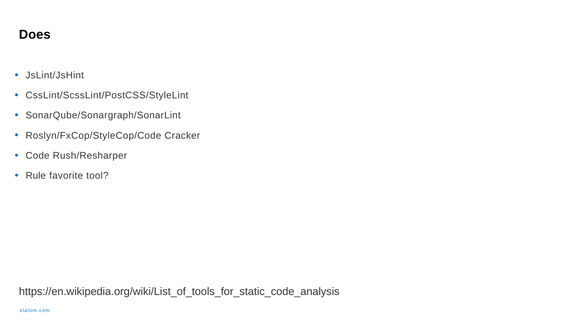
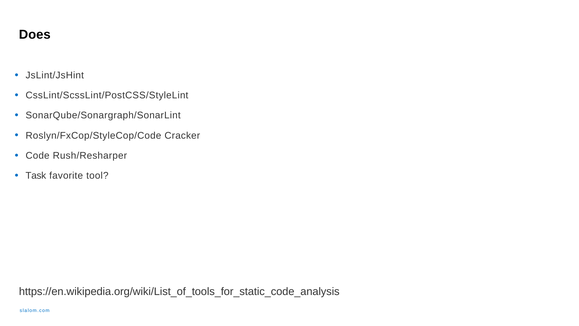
Rule: Rule -> Task (36, 175)
